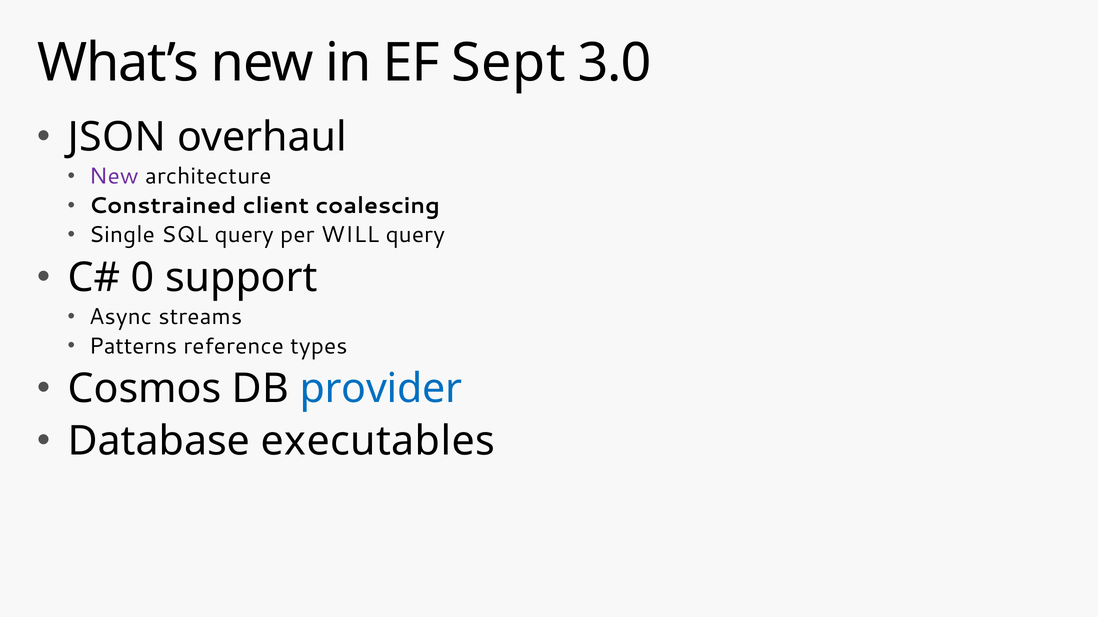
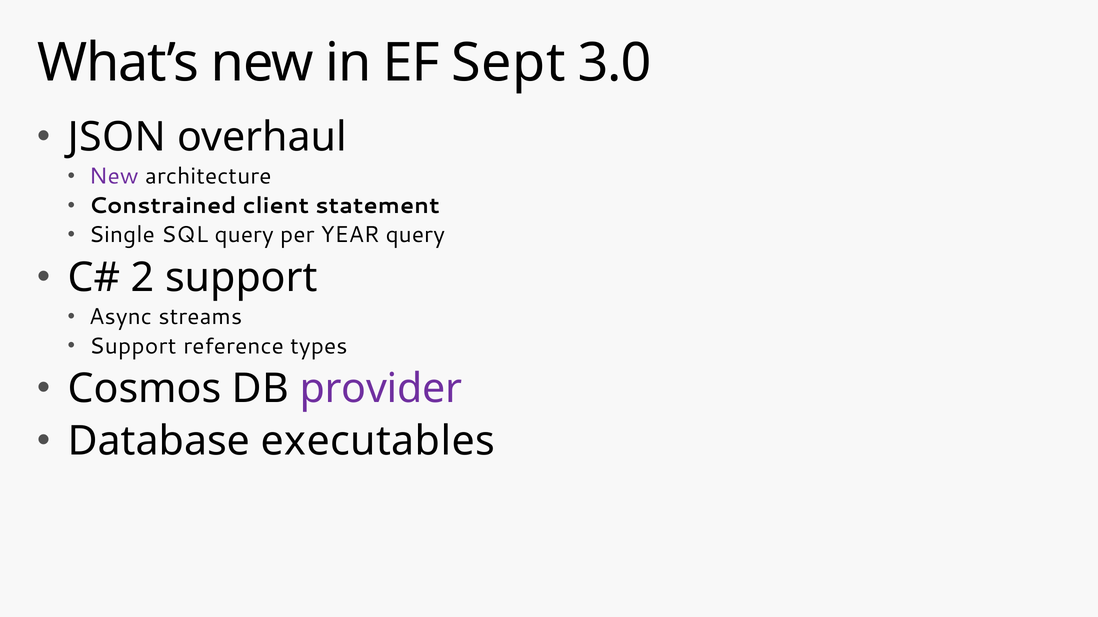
coalescing: coalescing -> statement (377, 206)
WILL: WILL -> YEAR (350, 235)
0: 0 -> 2 (143, 278)
Patterns: Patterns -> Support (133, 346)
provider colour: blue -> purple (381, 389)
